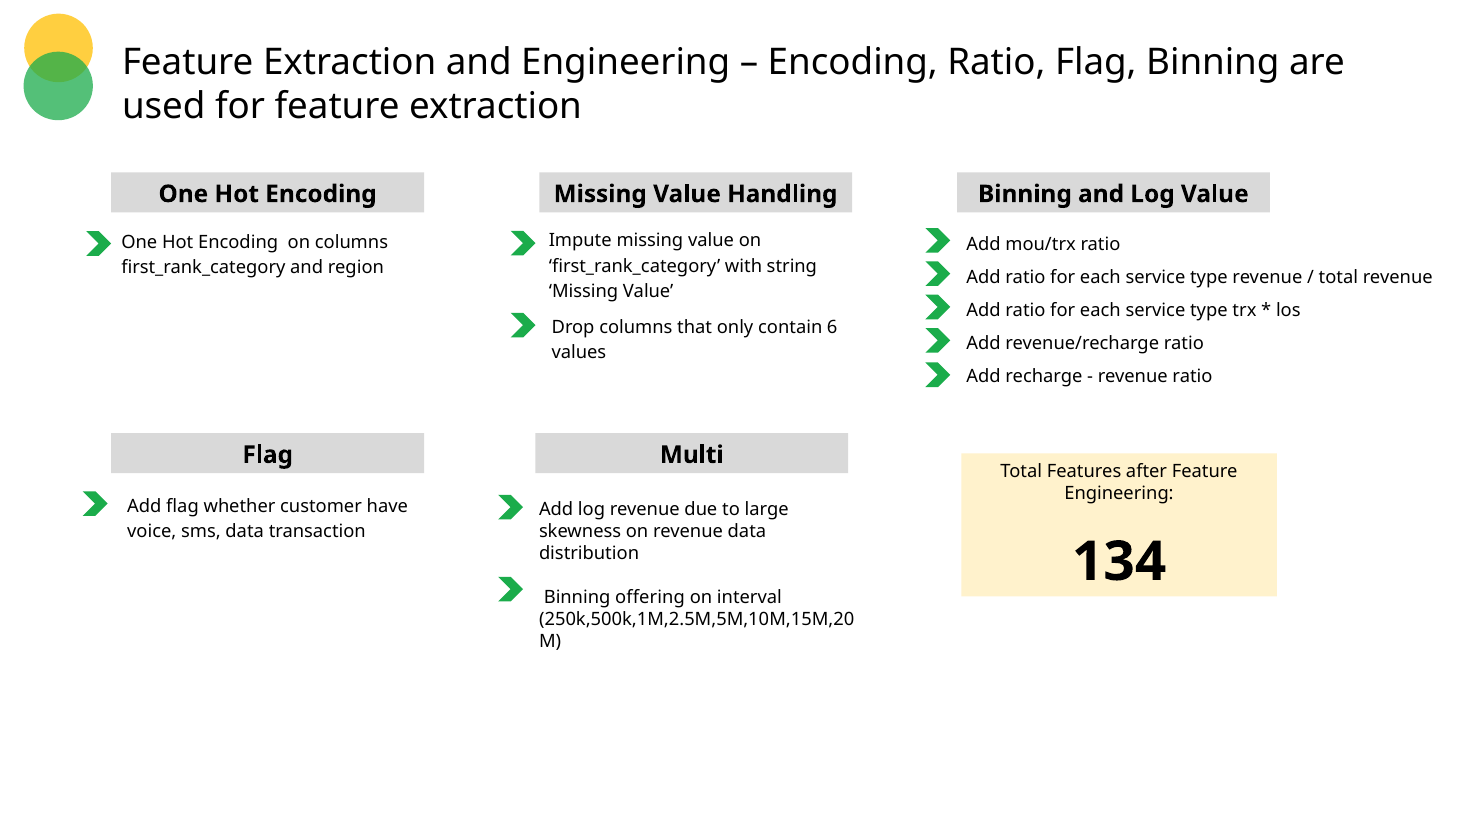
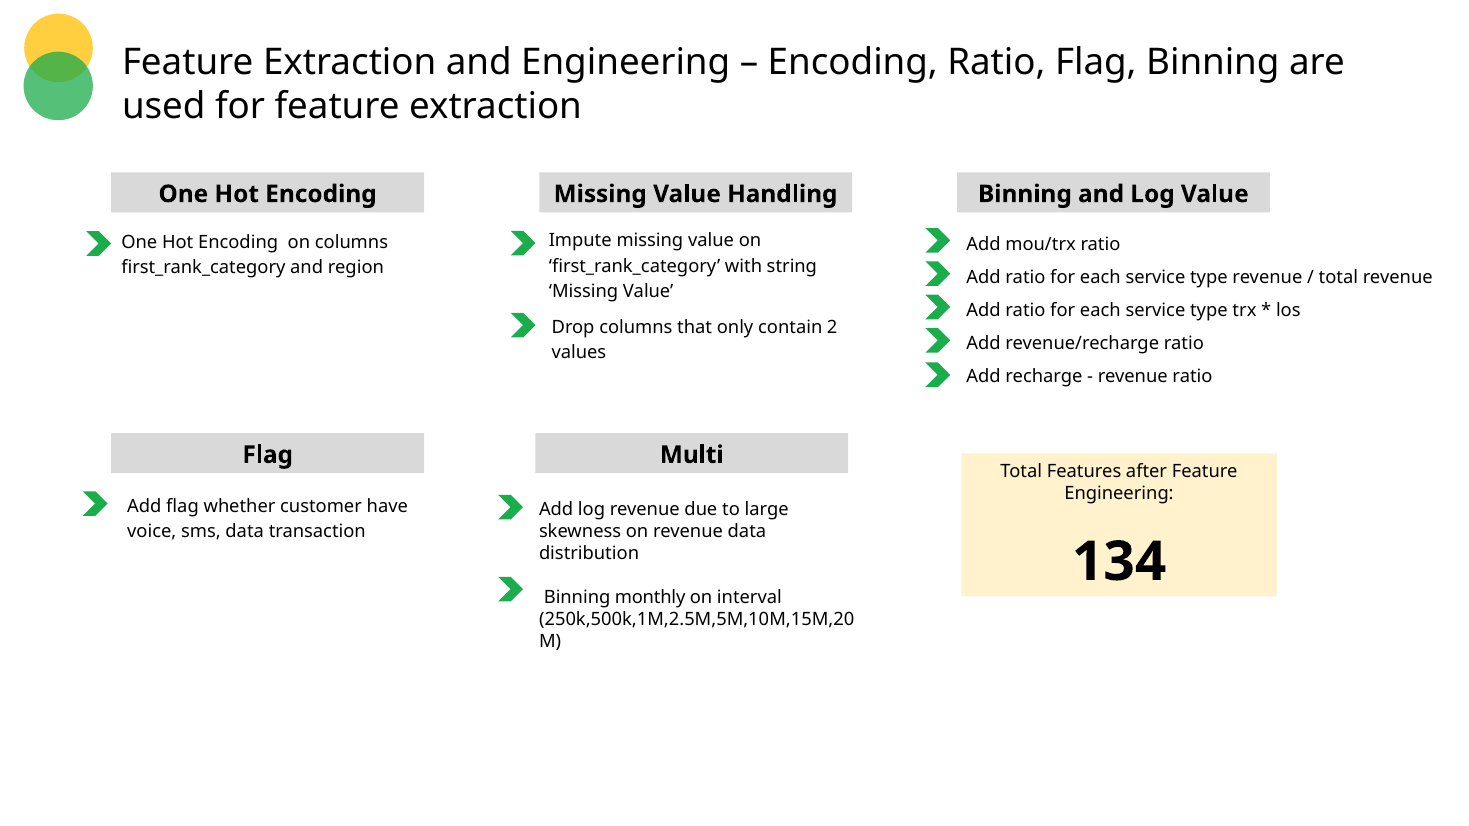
6: 6 -> 2 (832, 328)
offering: offering -> monthly (650, 597)
